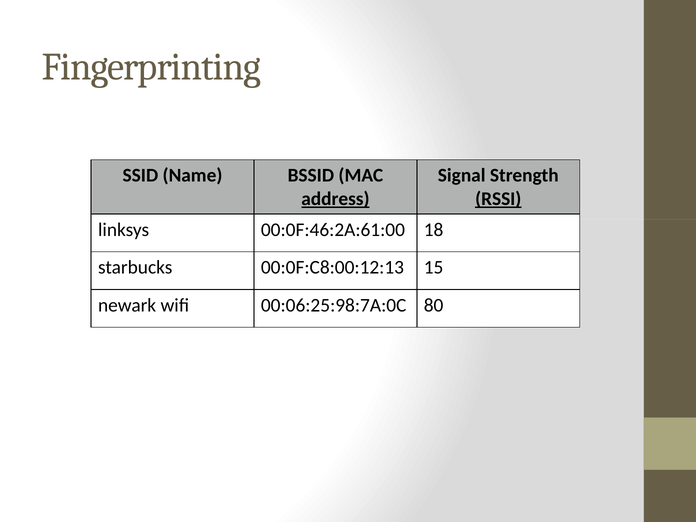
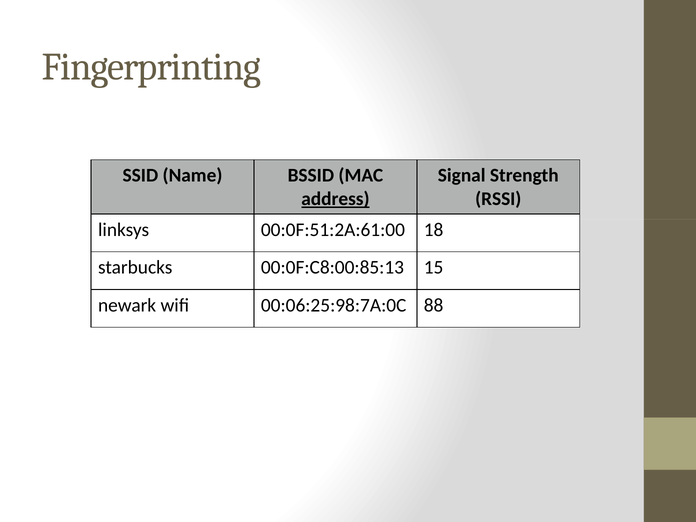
RSSI underline: present -> none (498, 199)
00:0F:46:2A:61:00: 00:0F:46:2A:61:00 -> 00:0F:51:2A:61:00 (333, 230)
00:0F:C8:00:12:13: 00:0F:C8:00:12:13 -> 00:0F:C8:00:85:13 (332, 267)
80: 80 -> 88 (434, 305)
